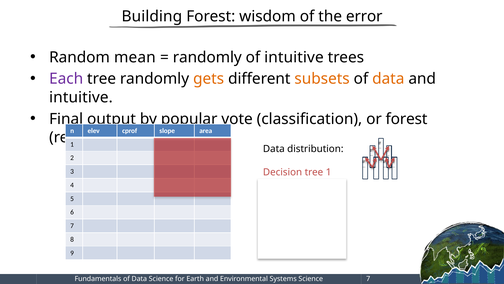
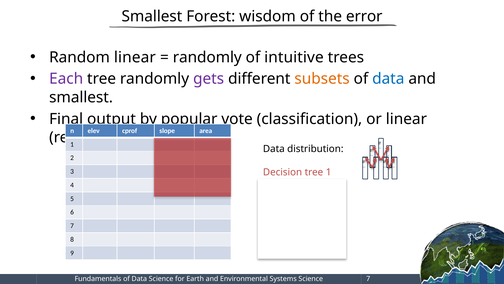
Building: Building -> Smallest (152, 16)
Random mean: mean -> linear (135, 57)
gets colour: orange -> purple (209, 79)
data colour: orange -> blue (388, 79)
intuitive: intuitive -> smallest (81, 97)
or forest: forest -> linear (406, 119)
